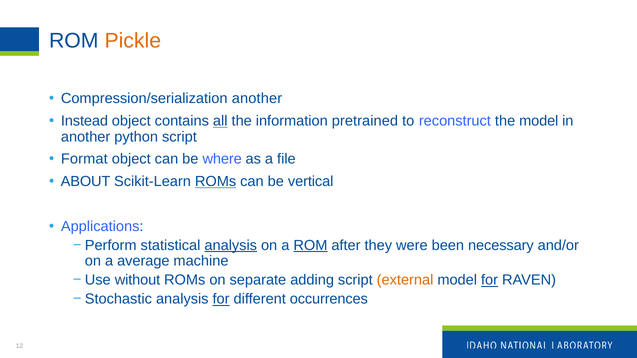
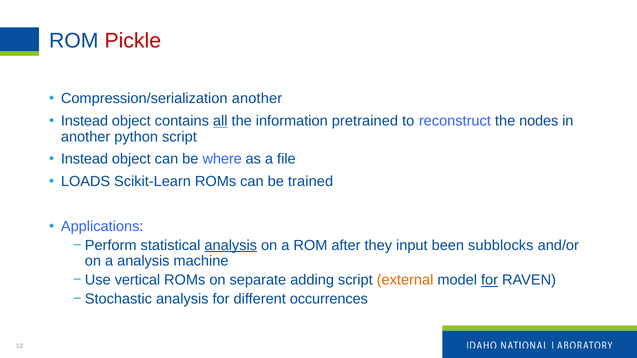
Pickle colour: orange -> red (133, 41)
the model: model -> nodes (539, 121)
Format: Format -> Instead (84, 159)
ABOUT: ABOUT -> LOADS (86, 182)
ROMs underline: present -> none (216, 182)
vertical: vertical -> trained (311, 182)
ROM underline: present -> none (310, 246)
were: were -> input (412, 246)
necessary: necessary -> subblocks (501, 246)
a average: average -> analysis (143, 261)
without: without -> vertical (137, 280)
for underline: present -> none (221, 299)
